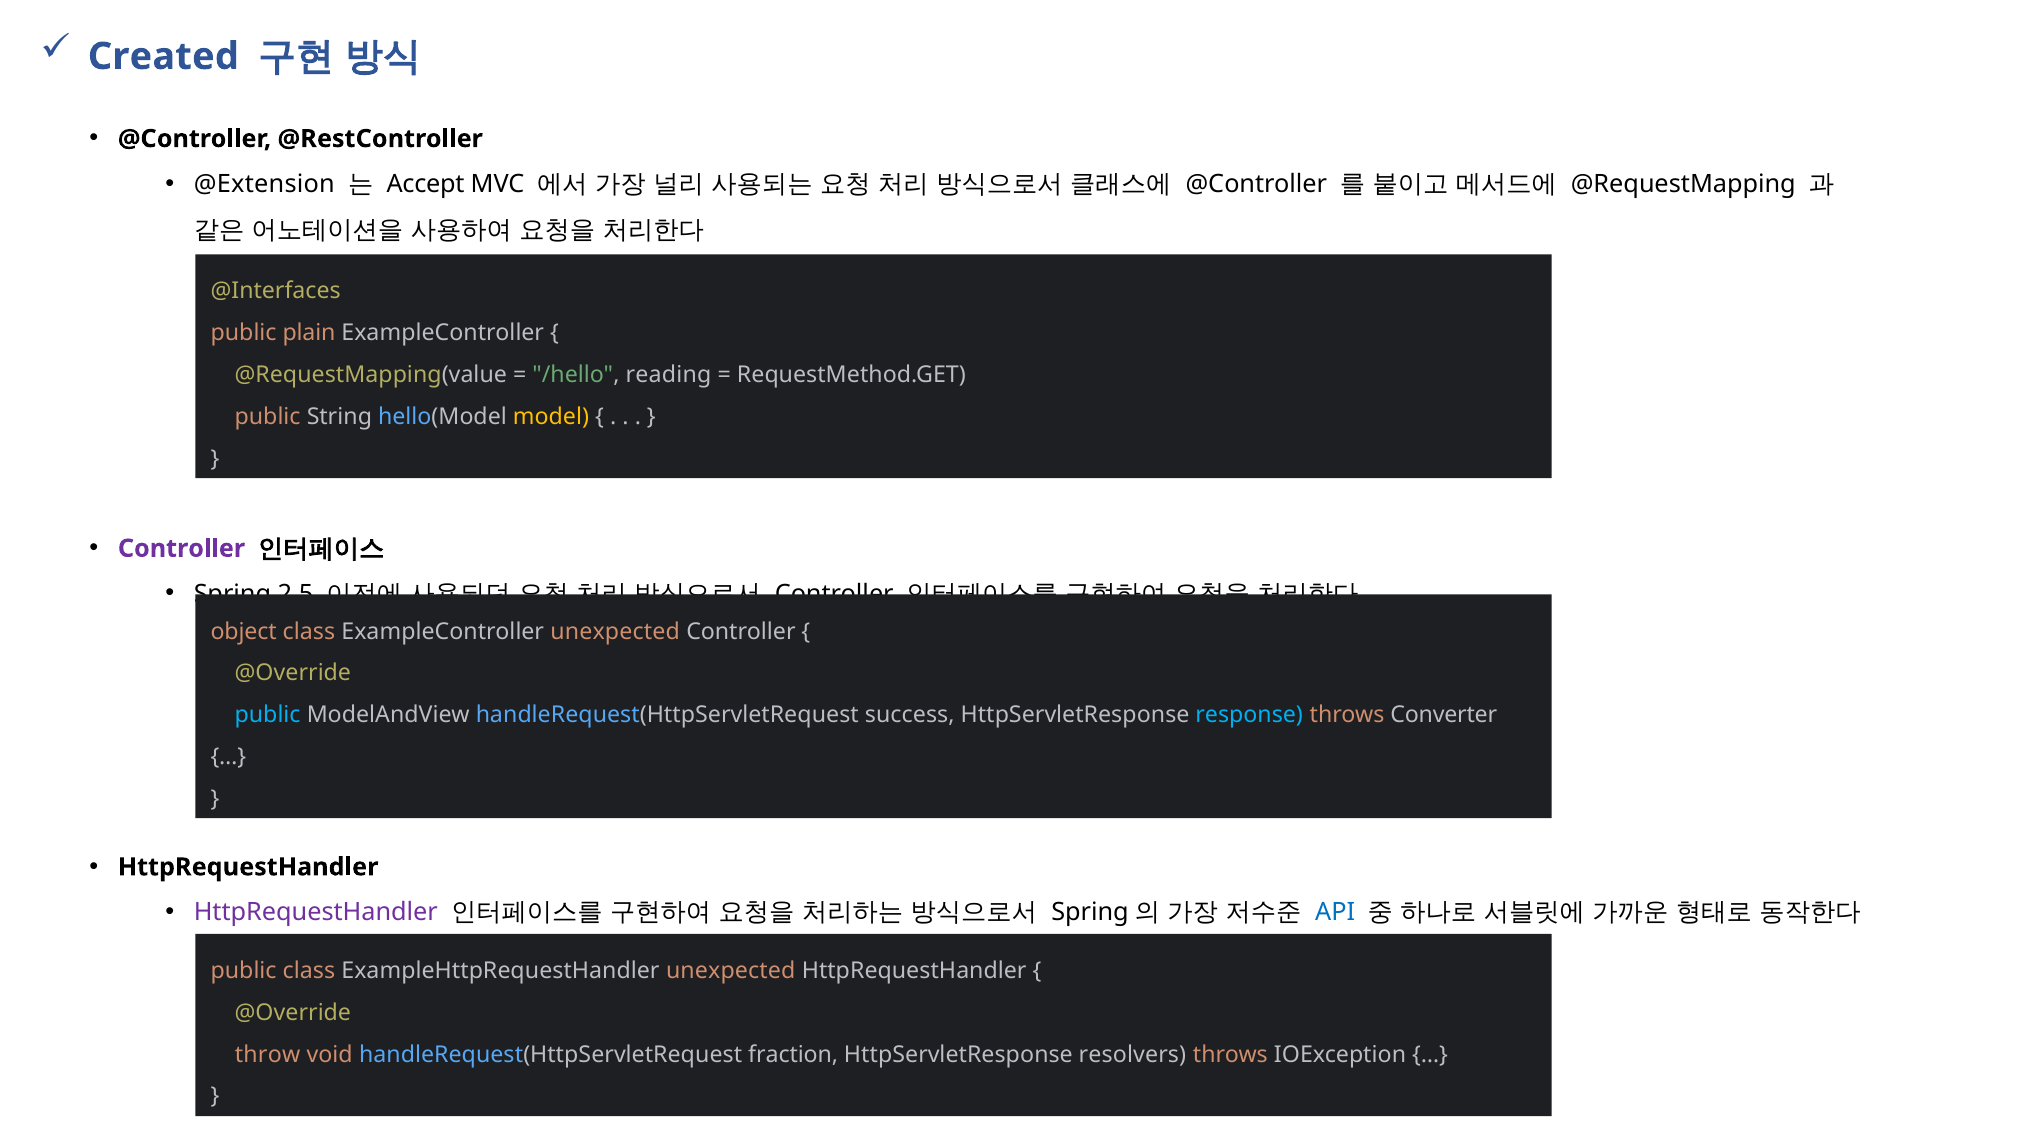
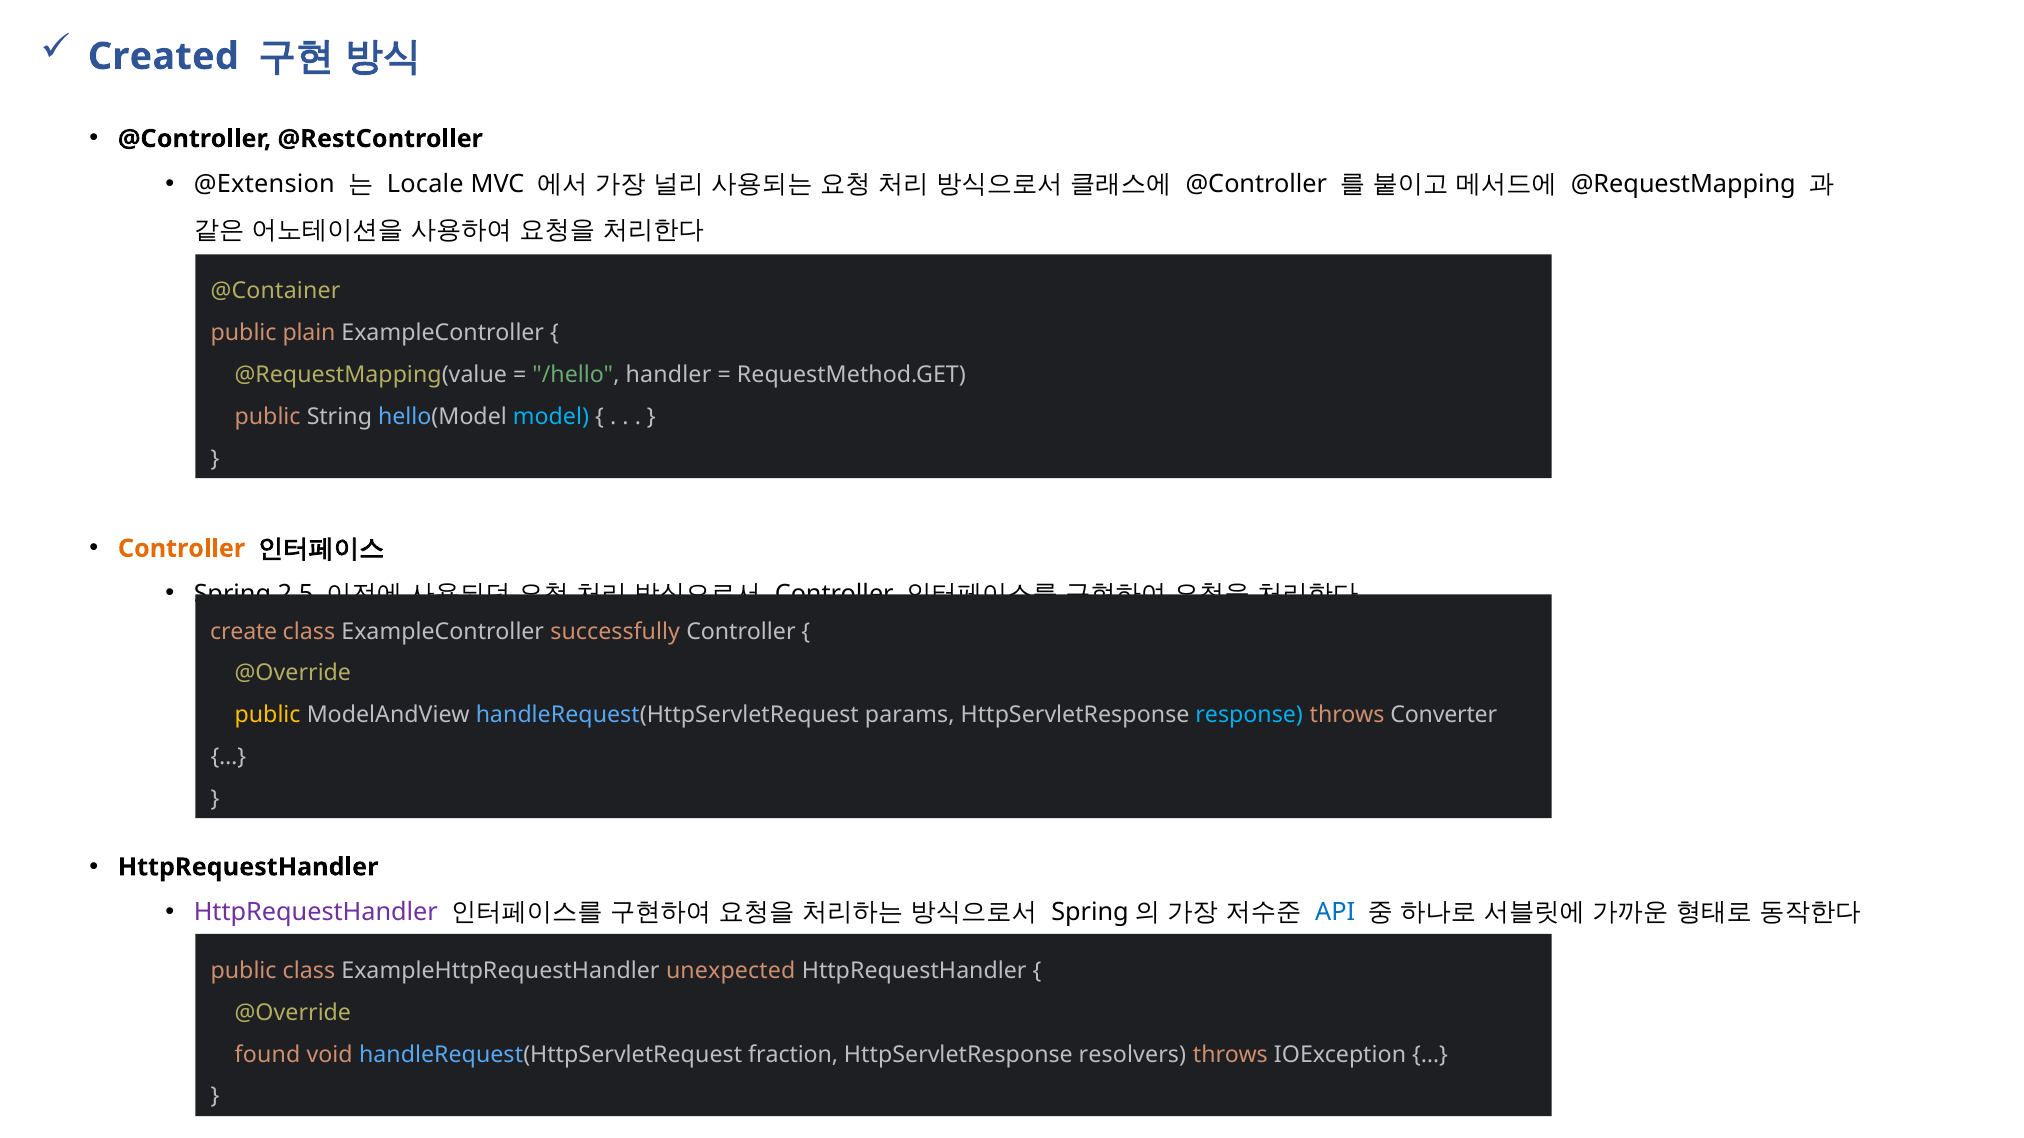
Accept: Accept -> Locale (425, 184)
@Interfaces: @Interfaces -> @Container (276, 291)
reading: reading -> handler (668, 375)
model colour: yellow -> light blue (551, 417)
Controller colour: purple -> orange (181, 549)
object: object -> create (244, 632)
ExampleController unexpected: unexpected -> successfully (615, 632)
public colour: light blue -> yellow (268, 715)
success: success -> params (910, 715)
throw: throw -> found (268, 1055)
